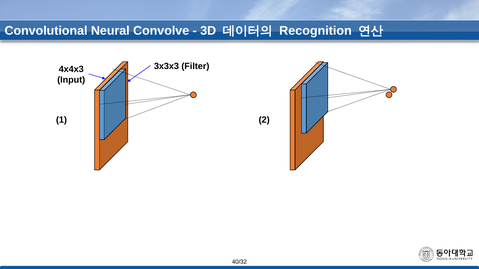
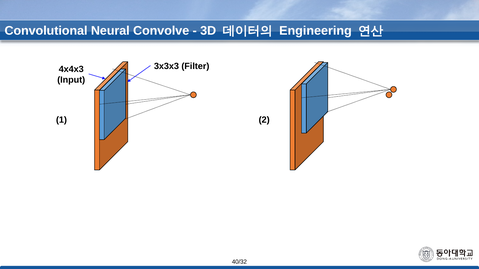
Recognition: Recognition -> Engineering (315, 31)
